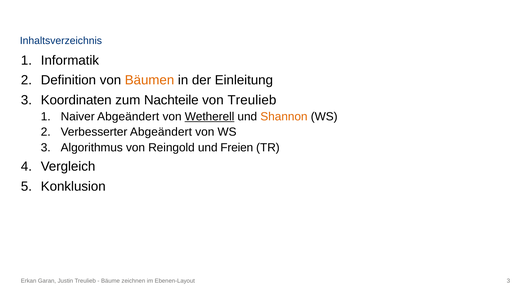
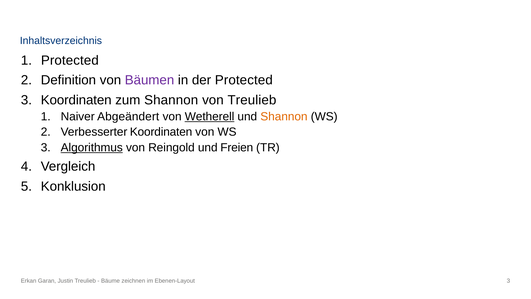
Informatik: Informatik -> Protected (70, 60)
Bäumen colour: orange -> purple (150, 80)
der Einleitung: Einleitung -> Protected (244, 80)
zum Nachteile: Nachteile -> Shannon (171, 100)
Verbesserter Abgeändert: Abgeändert -> Koordinaten (161, 132)
Algorithmus underline: none -> present (92, 147)
